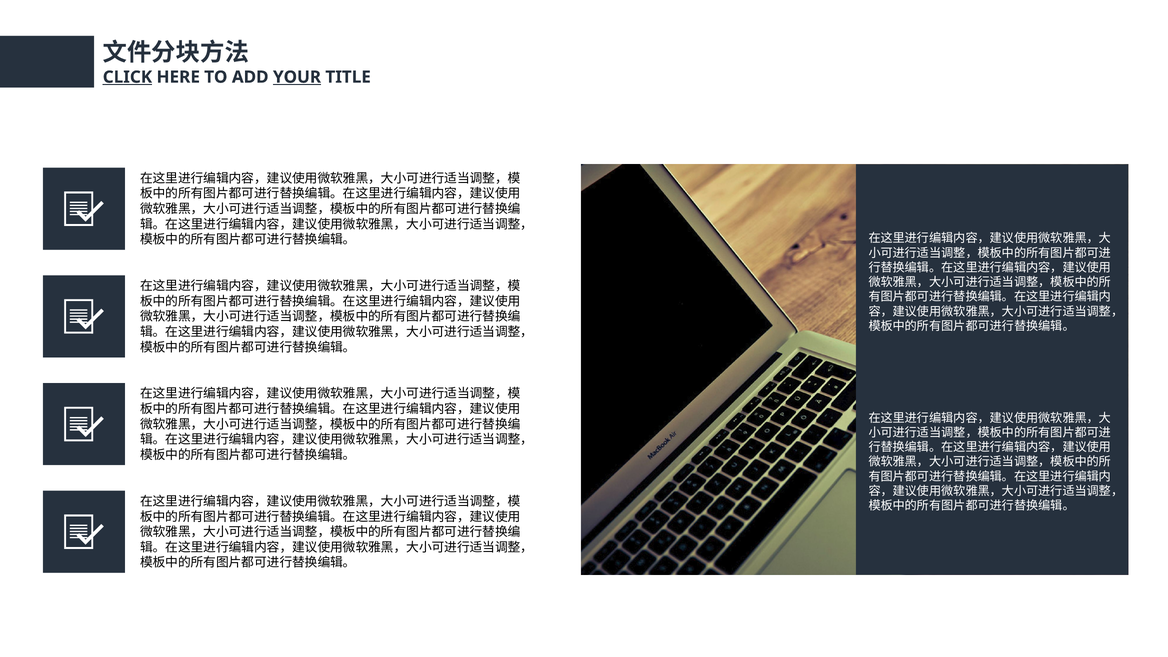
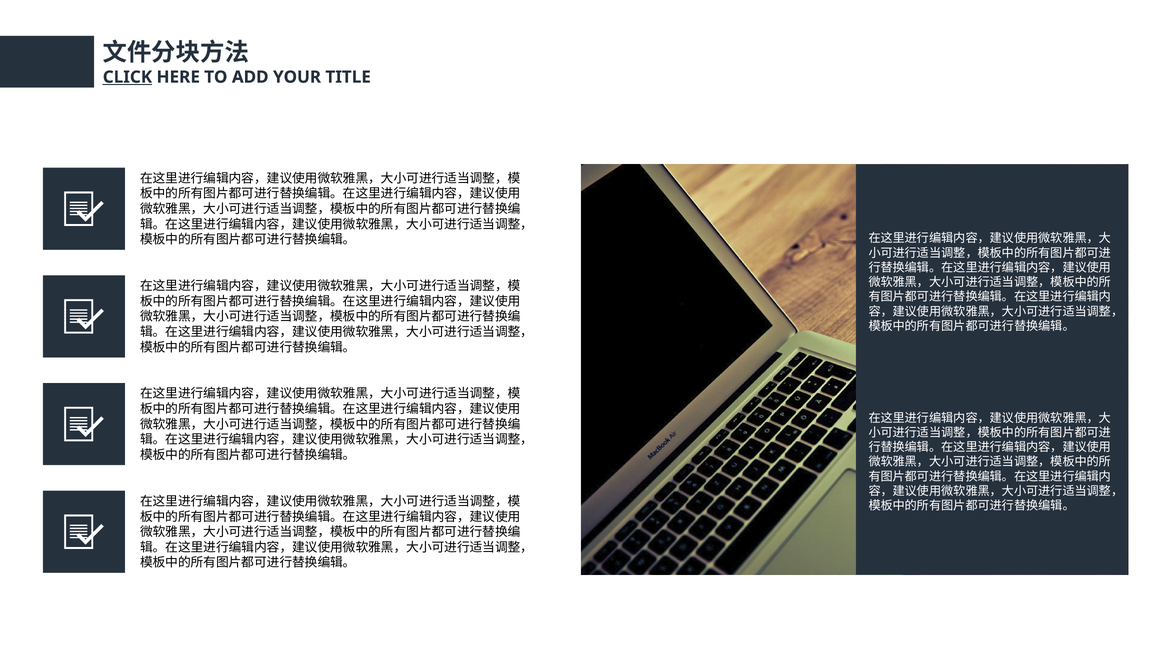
YOUR underline: present -> none (297, 77)
